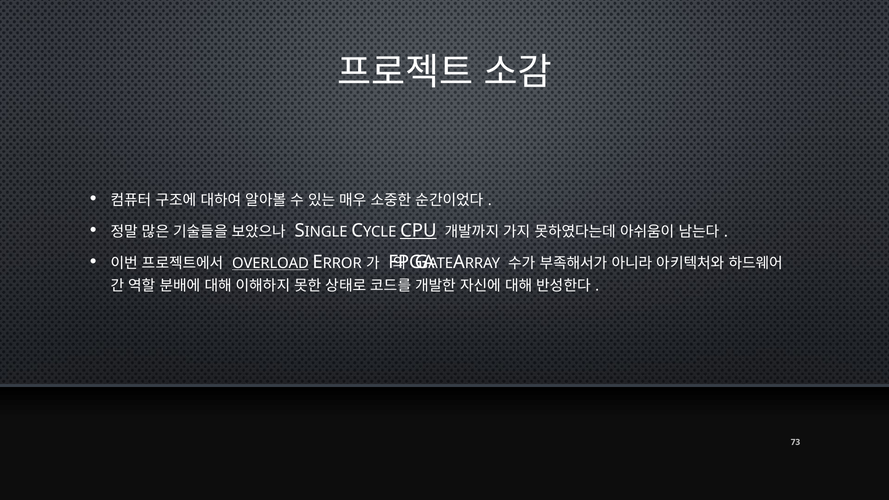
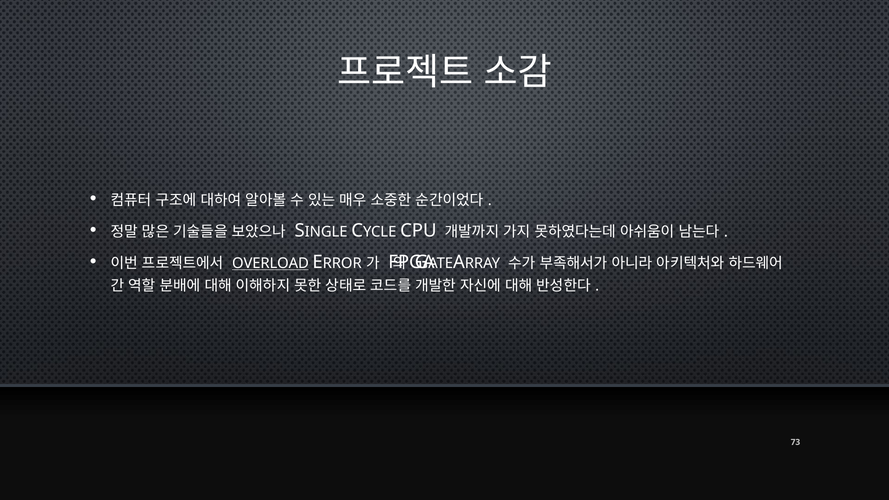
CPU underline: present -> none (418, 231)
